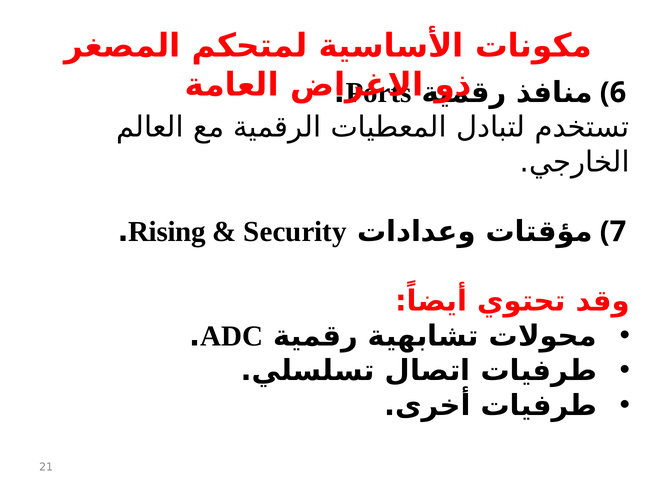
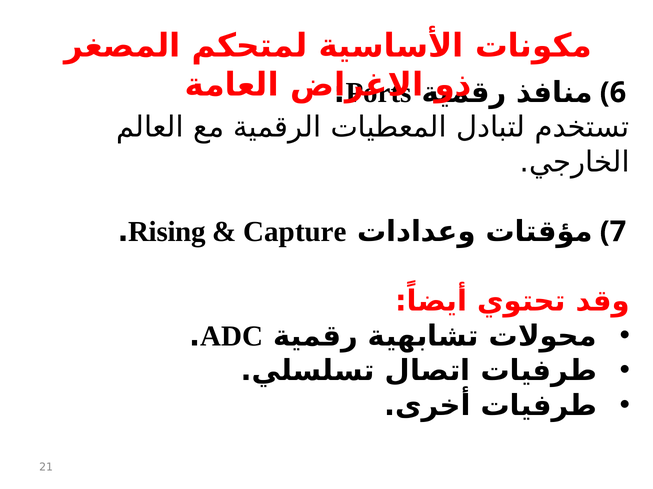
Security: Security -> Capture (295, 232)
